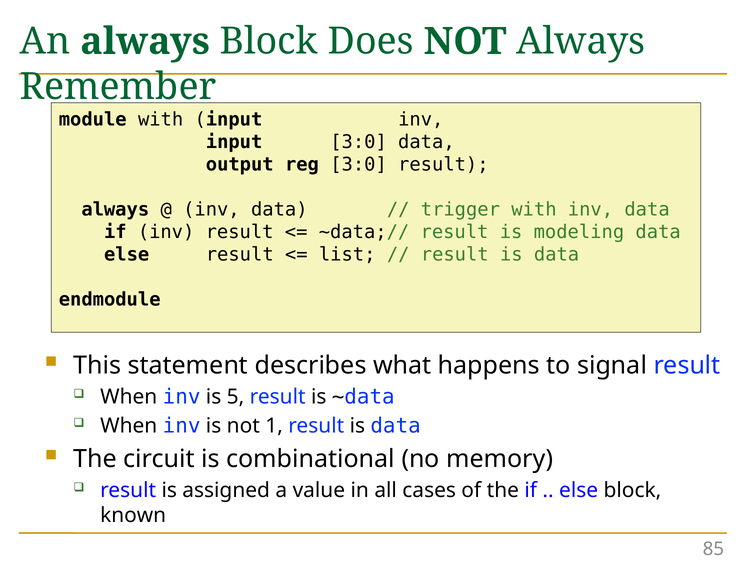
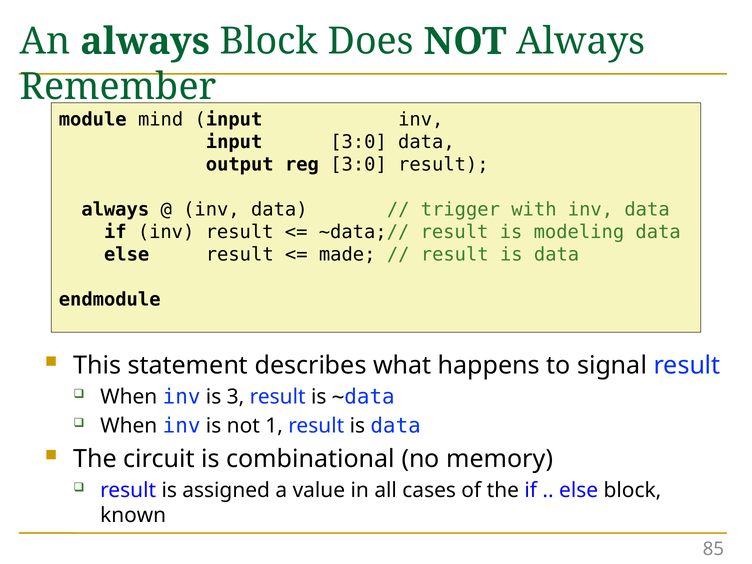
module with: with -> mind (161, 119)
list: list -> made (347, 255)
5: 5 -> 3 (235, 397)
